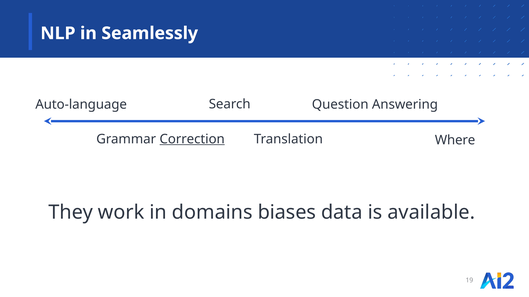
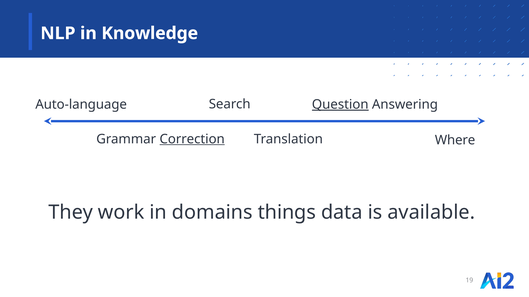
Seamlessly: Seamlessly -> Knowledge (150, 33)
Question underline: none -> present (340, 105)
biases: biases -> things (287, 213)
